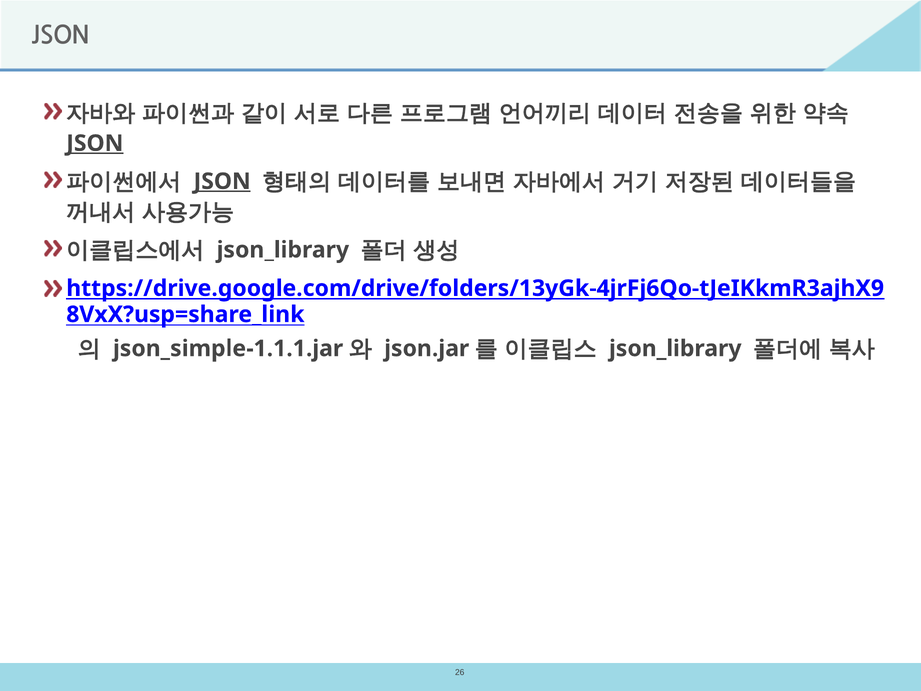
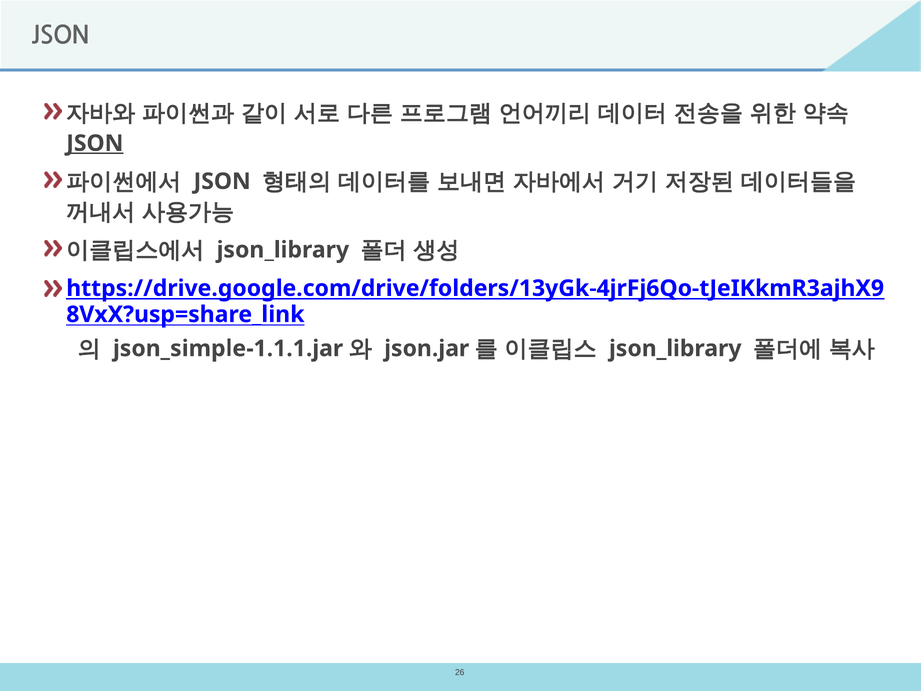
JSON underline: present -> none (222, 181)
